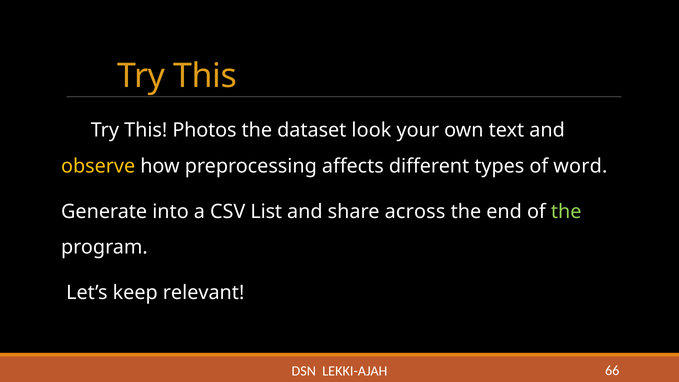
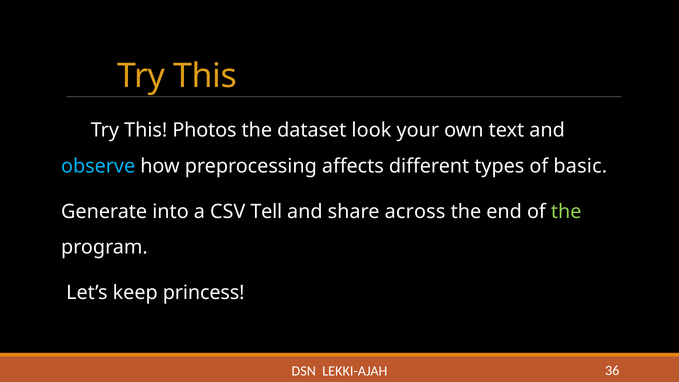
observe colour: yellow -> light blue (98, 166)
word: word -> basic (580, 166)
List: List -> Tell (266, 211)
relevant: relevant -> princess (204, 292)
66: 66 -> 36 (612, 371)
